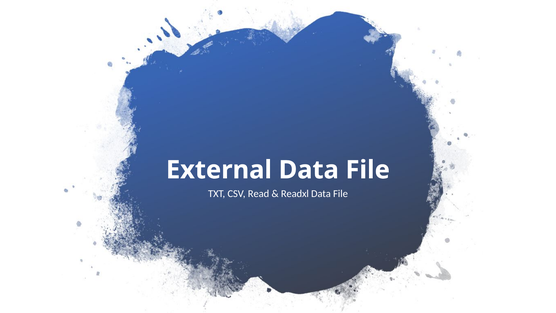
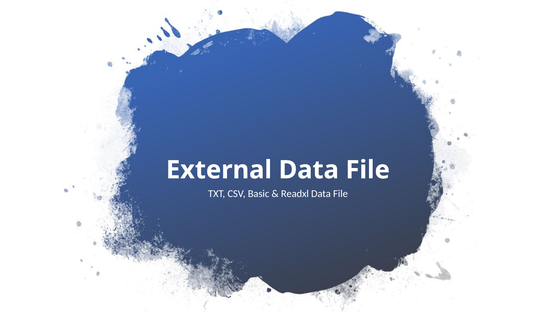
Read: Read -> Basic (259, 193)
